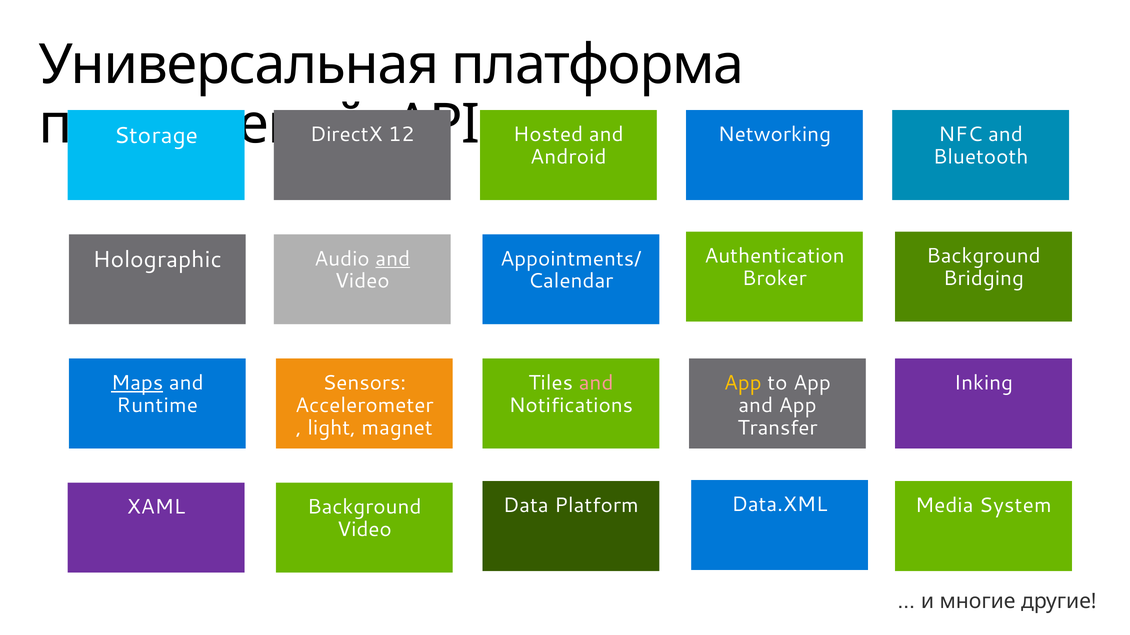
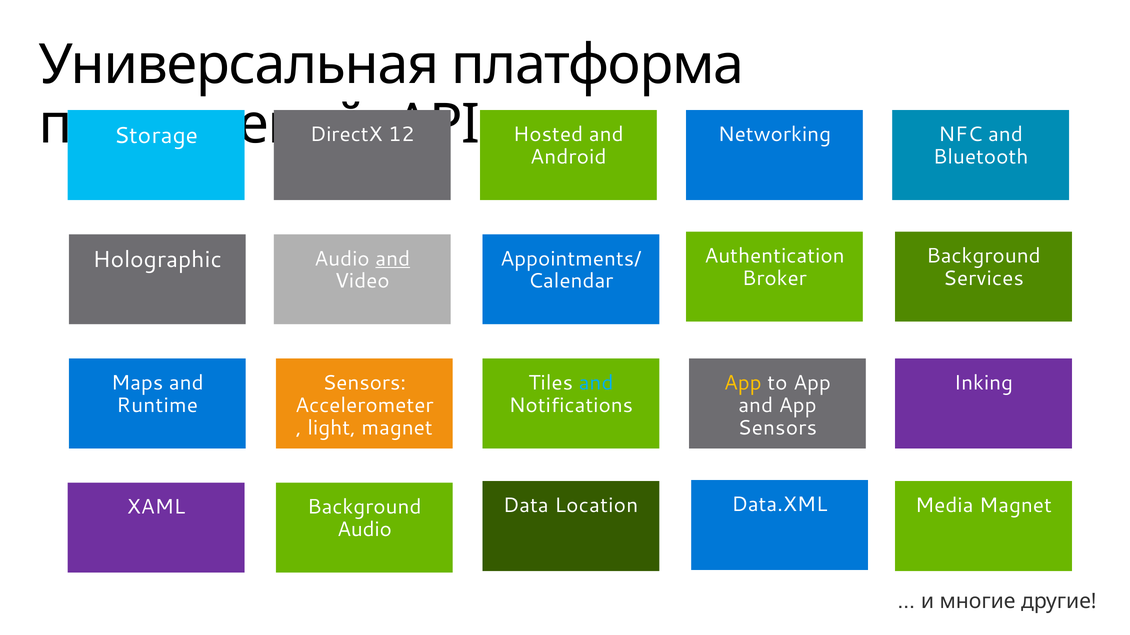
Bridging: Bridging -> Services (983, 279)
Maps underline: present -> none (137, 383)
and colour: pink -> light blue (596, 383)
Transfer: Transfer -> Sensors (777, 428)
Platform: Platform -> Location (596, 506)
Media System: System -> Magnet (1016, 506)
Video: Video -> Audio (364, 530)
